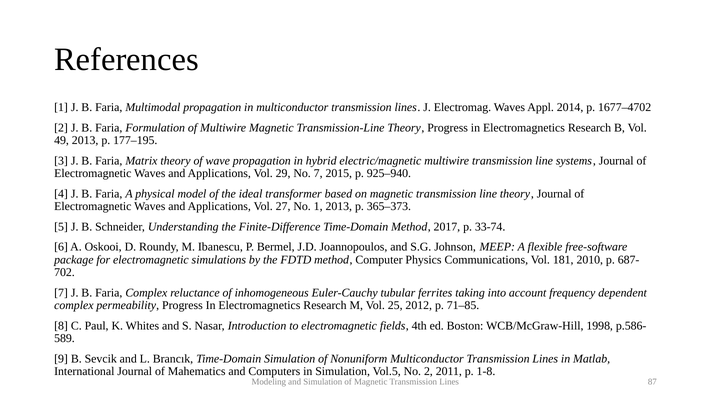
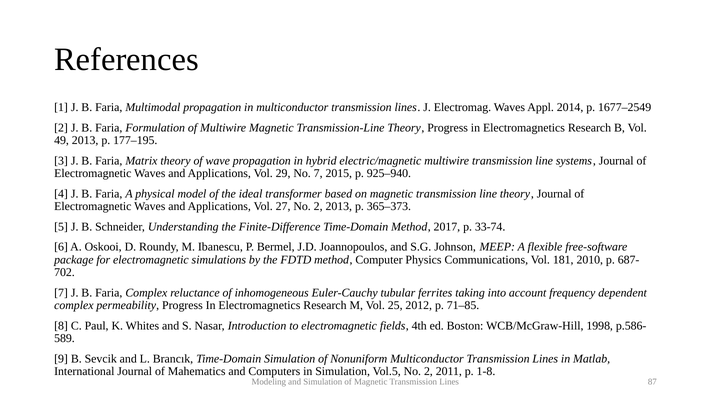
1677–4702: 1677–4702 -> 1677–2549 (625, 108)
27 No 1: 1 -> 2 (318, 207)
